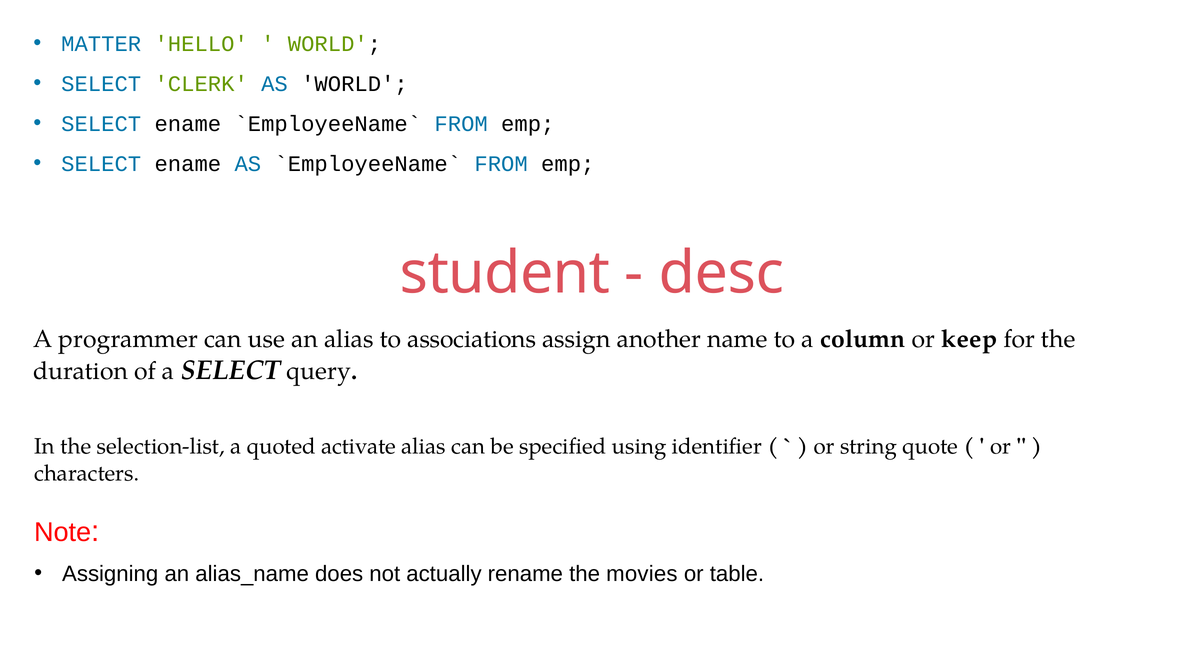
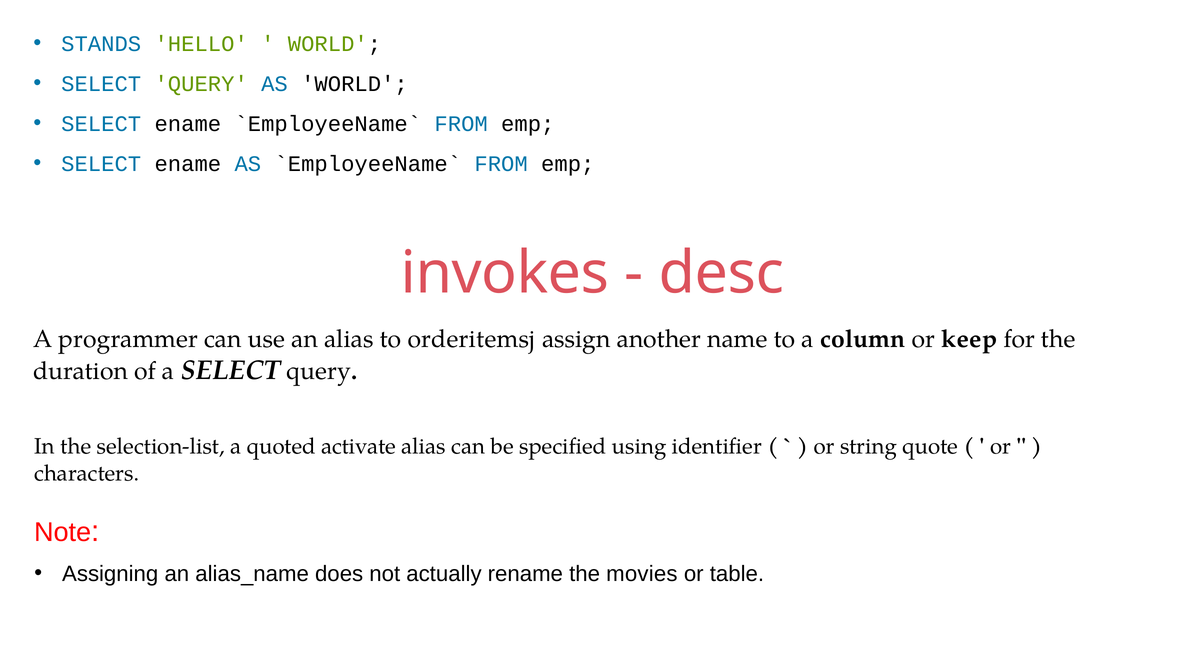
MATTER: MATTER -> STANDS (101, 44)
CLERK: CLERK -> QUERY (201, 84)
student: student -> invokes (505, 274)
associations: associations -> orderitemsj (471, 339)
